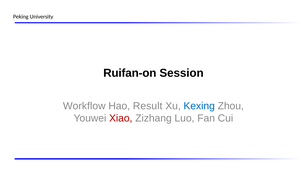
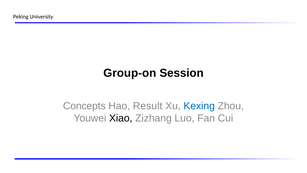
Ruifan-on: Ruifan-on -> Group-on (130, 73)
Workflow: Workflow -> Concepts (84, 106)
Xiao colour: red -> black (121, 118)
